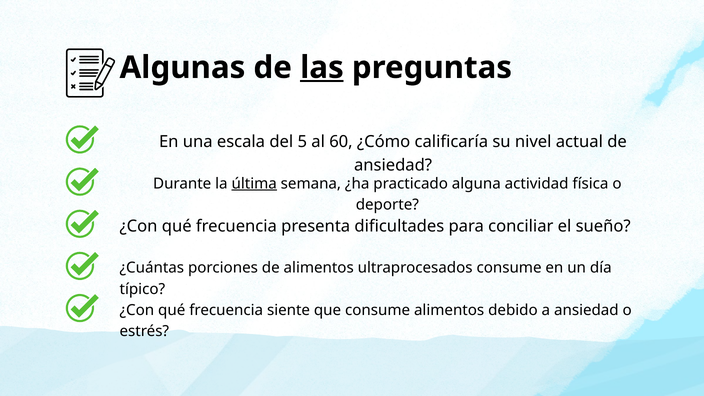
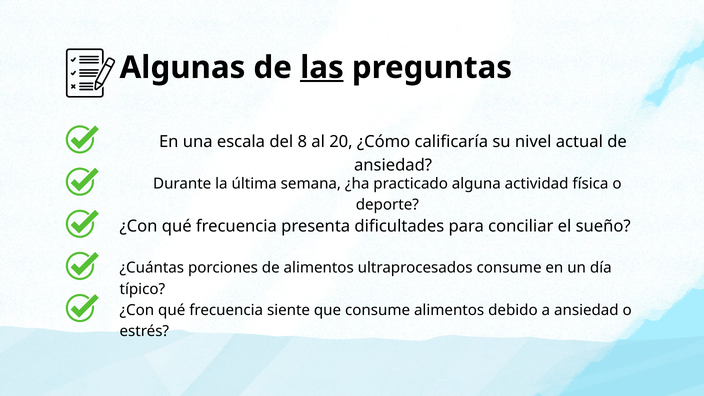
5: 5 -> 8 (302, 142)
60: 60 -> 20 (341, 142)
última underline: present -> none (254, 184)
